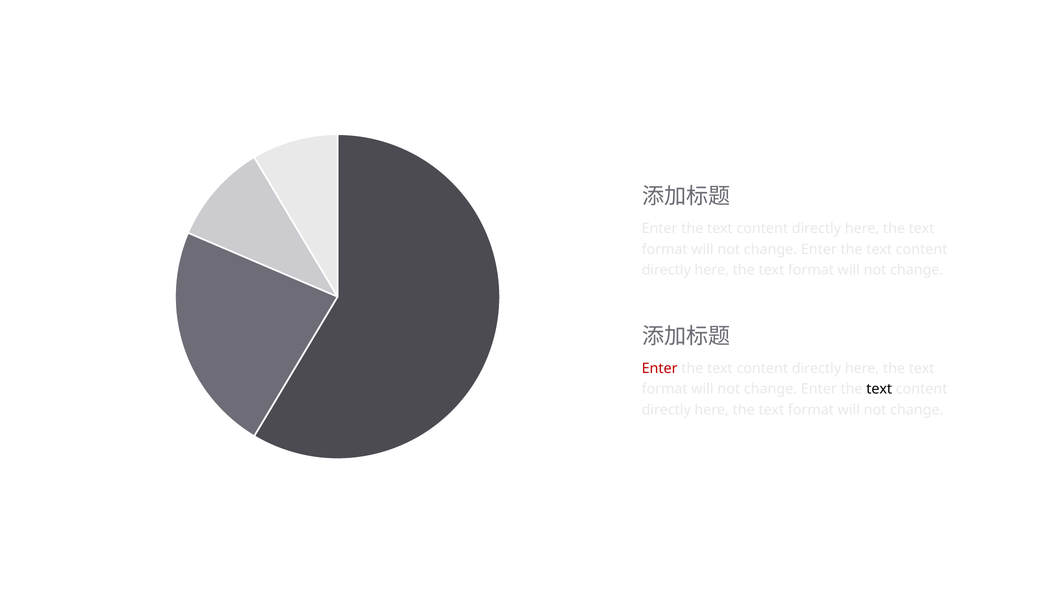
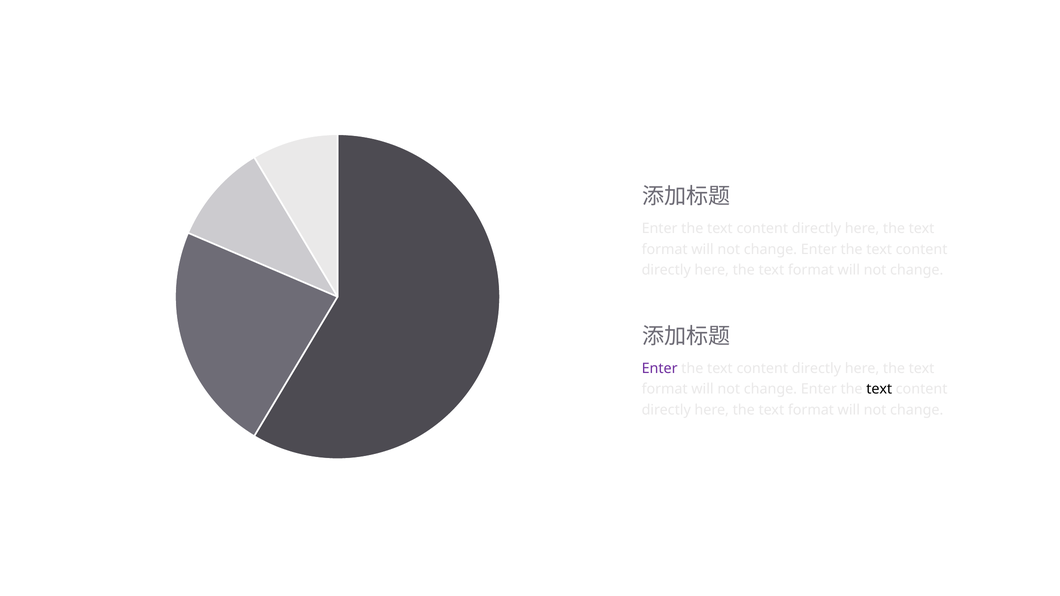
Enter colour: red -> purple (660, 369)
